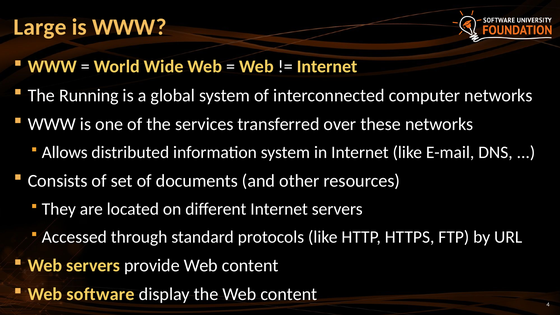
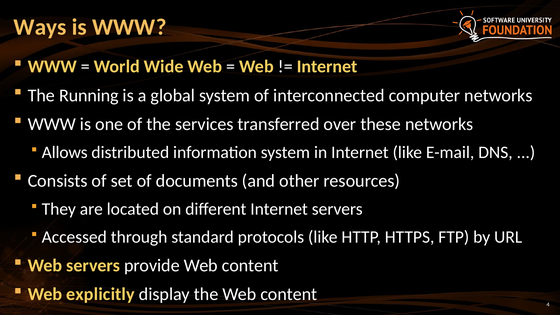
Large: Large -> Ways (40, 27)
software: software -> explicitly (101, 294)
